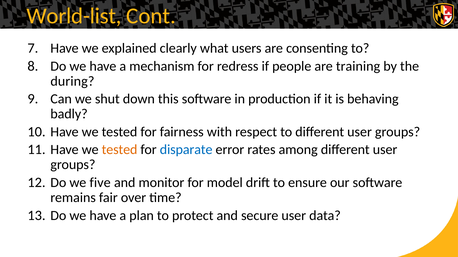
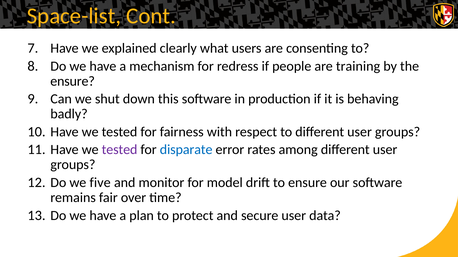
World-list: World-list -> Space-list (74, 16)
during: during -> ensure (73, 81)
tested colour: orange -> purple (120, 150)
